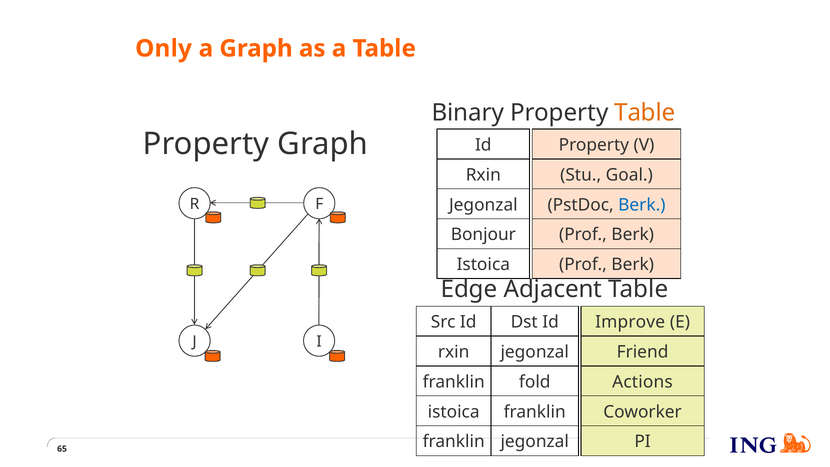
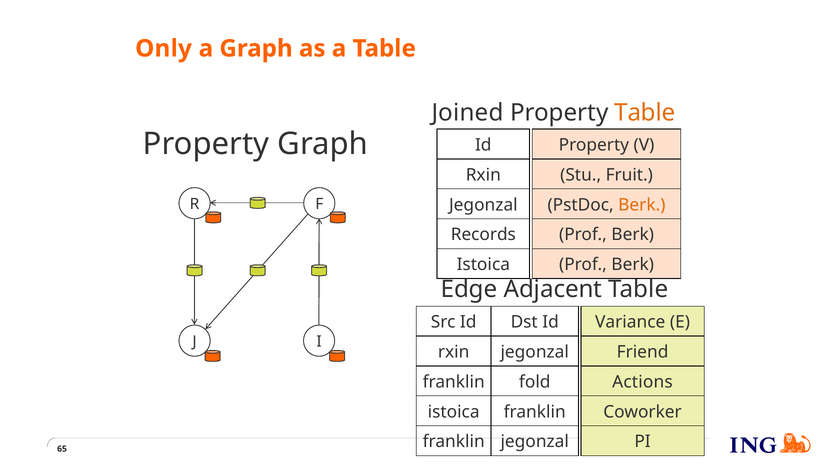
Binary: Binary -> Joined (468, 113)
Goal: Goal -> Fruit (629, 175)
Berk colour: blue -> orange (642, 205)
Bonjour: Bonjour -> Records (483, 235)
Improve: Improve -> Variance (630, 322)
